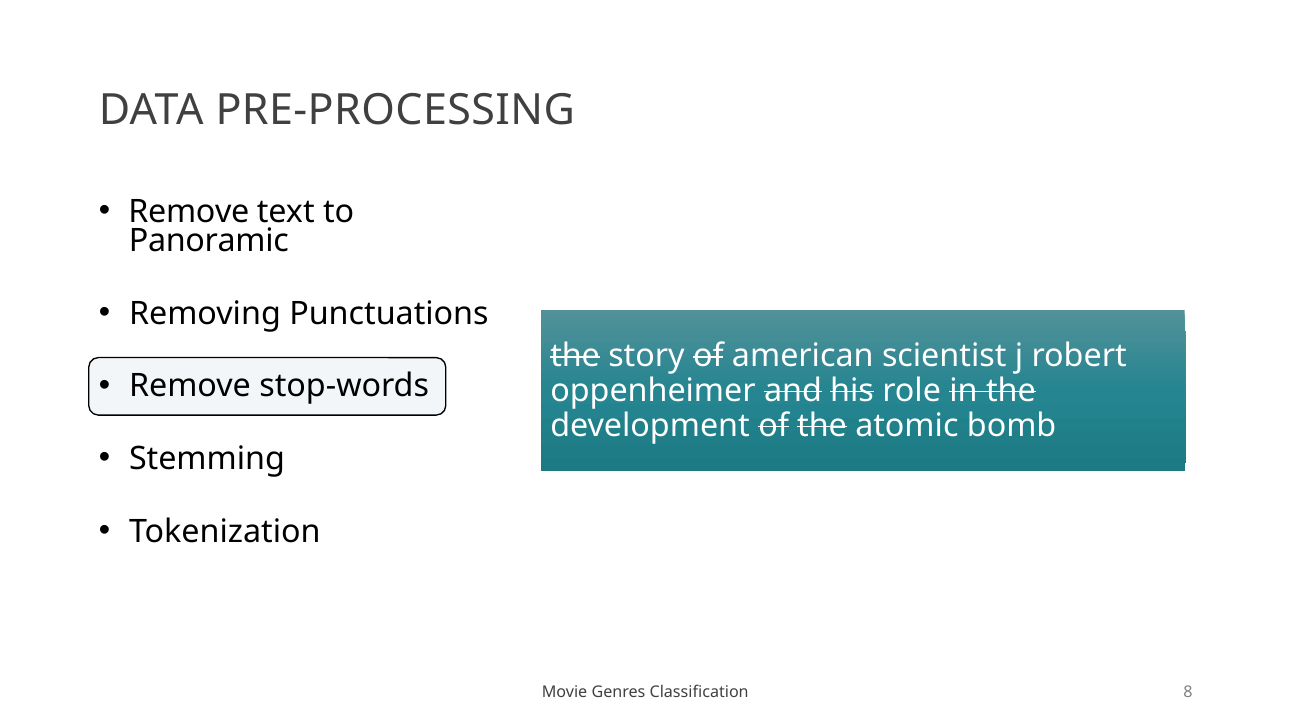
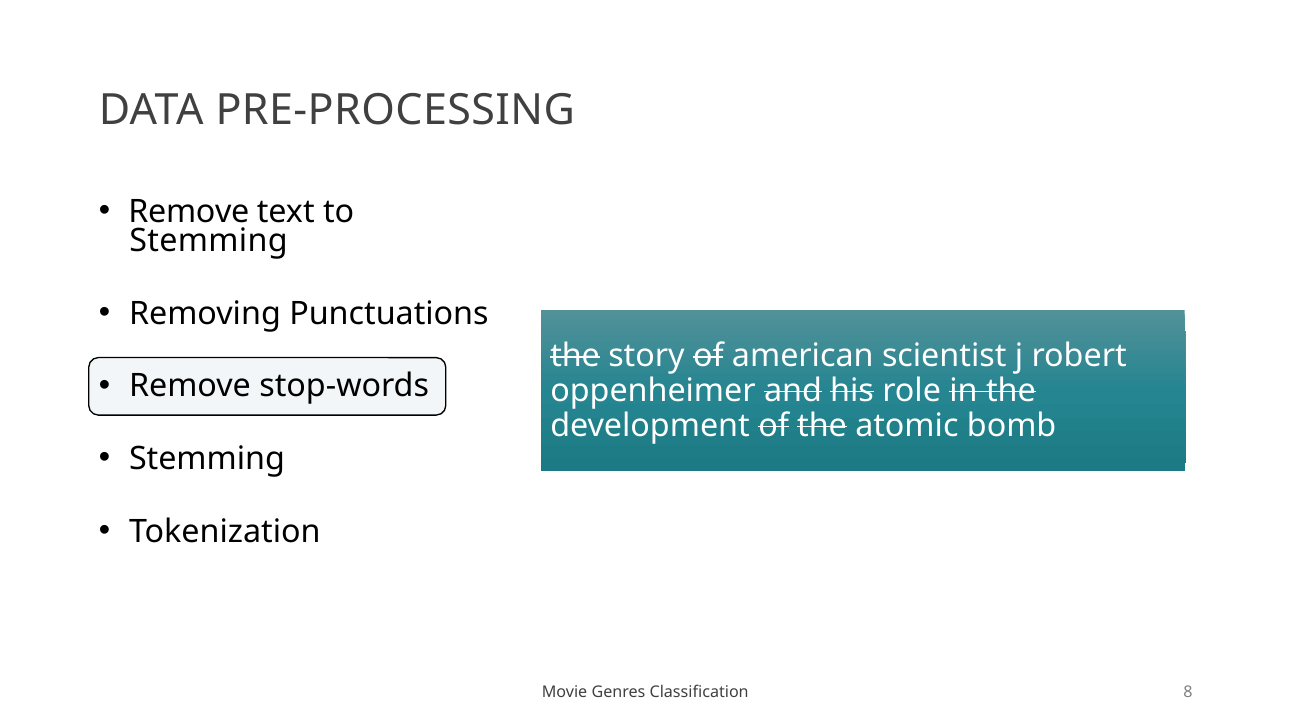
Panoramic: Panoramic -> Stemming (209, 241)
